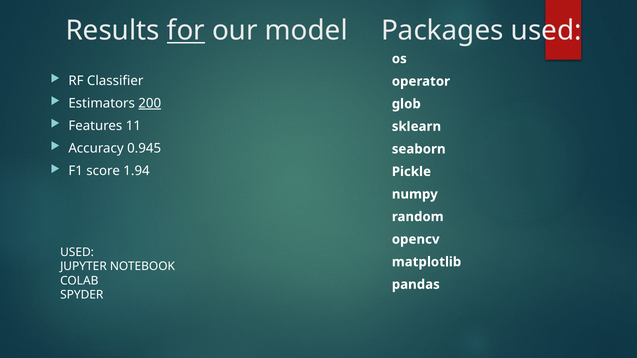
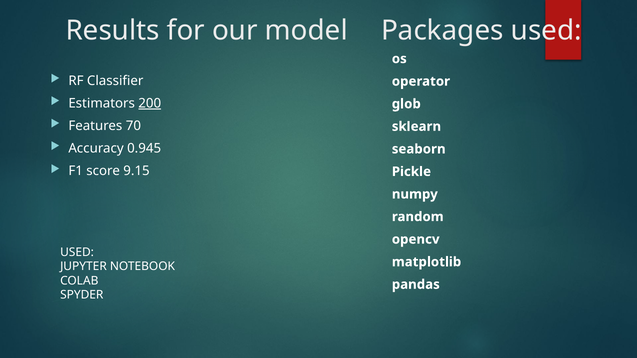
for underline: present -> none (186, 31)
11: 11 -> 70 (133, 126)
1.94: 1.94 -> 9.15 (137, 171)
